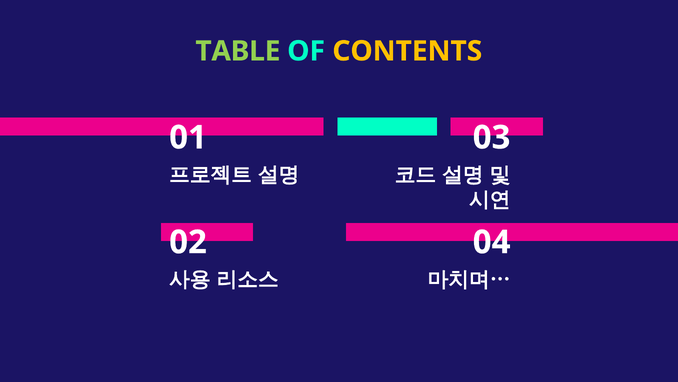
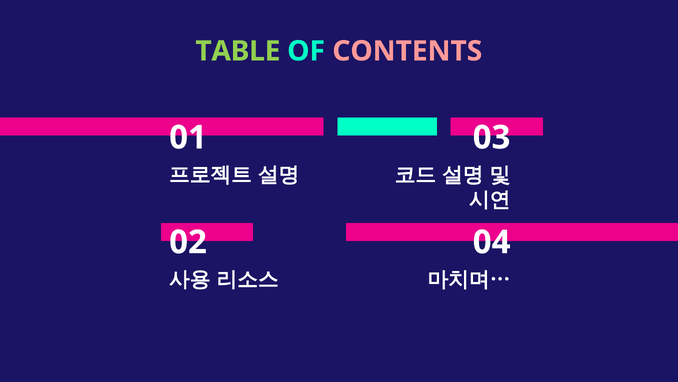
CONTENTS colour: yellow -> pink (407, 51)
